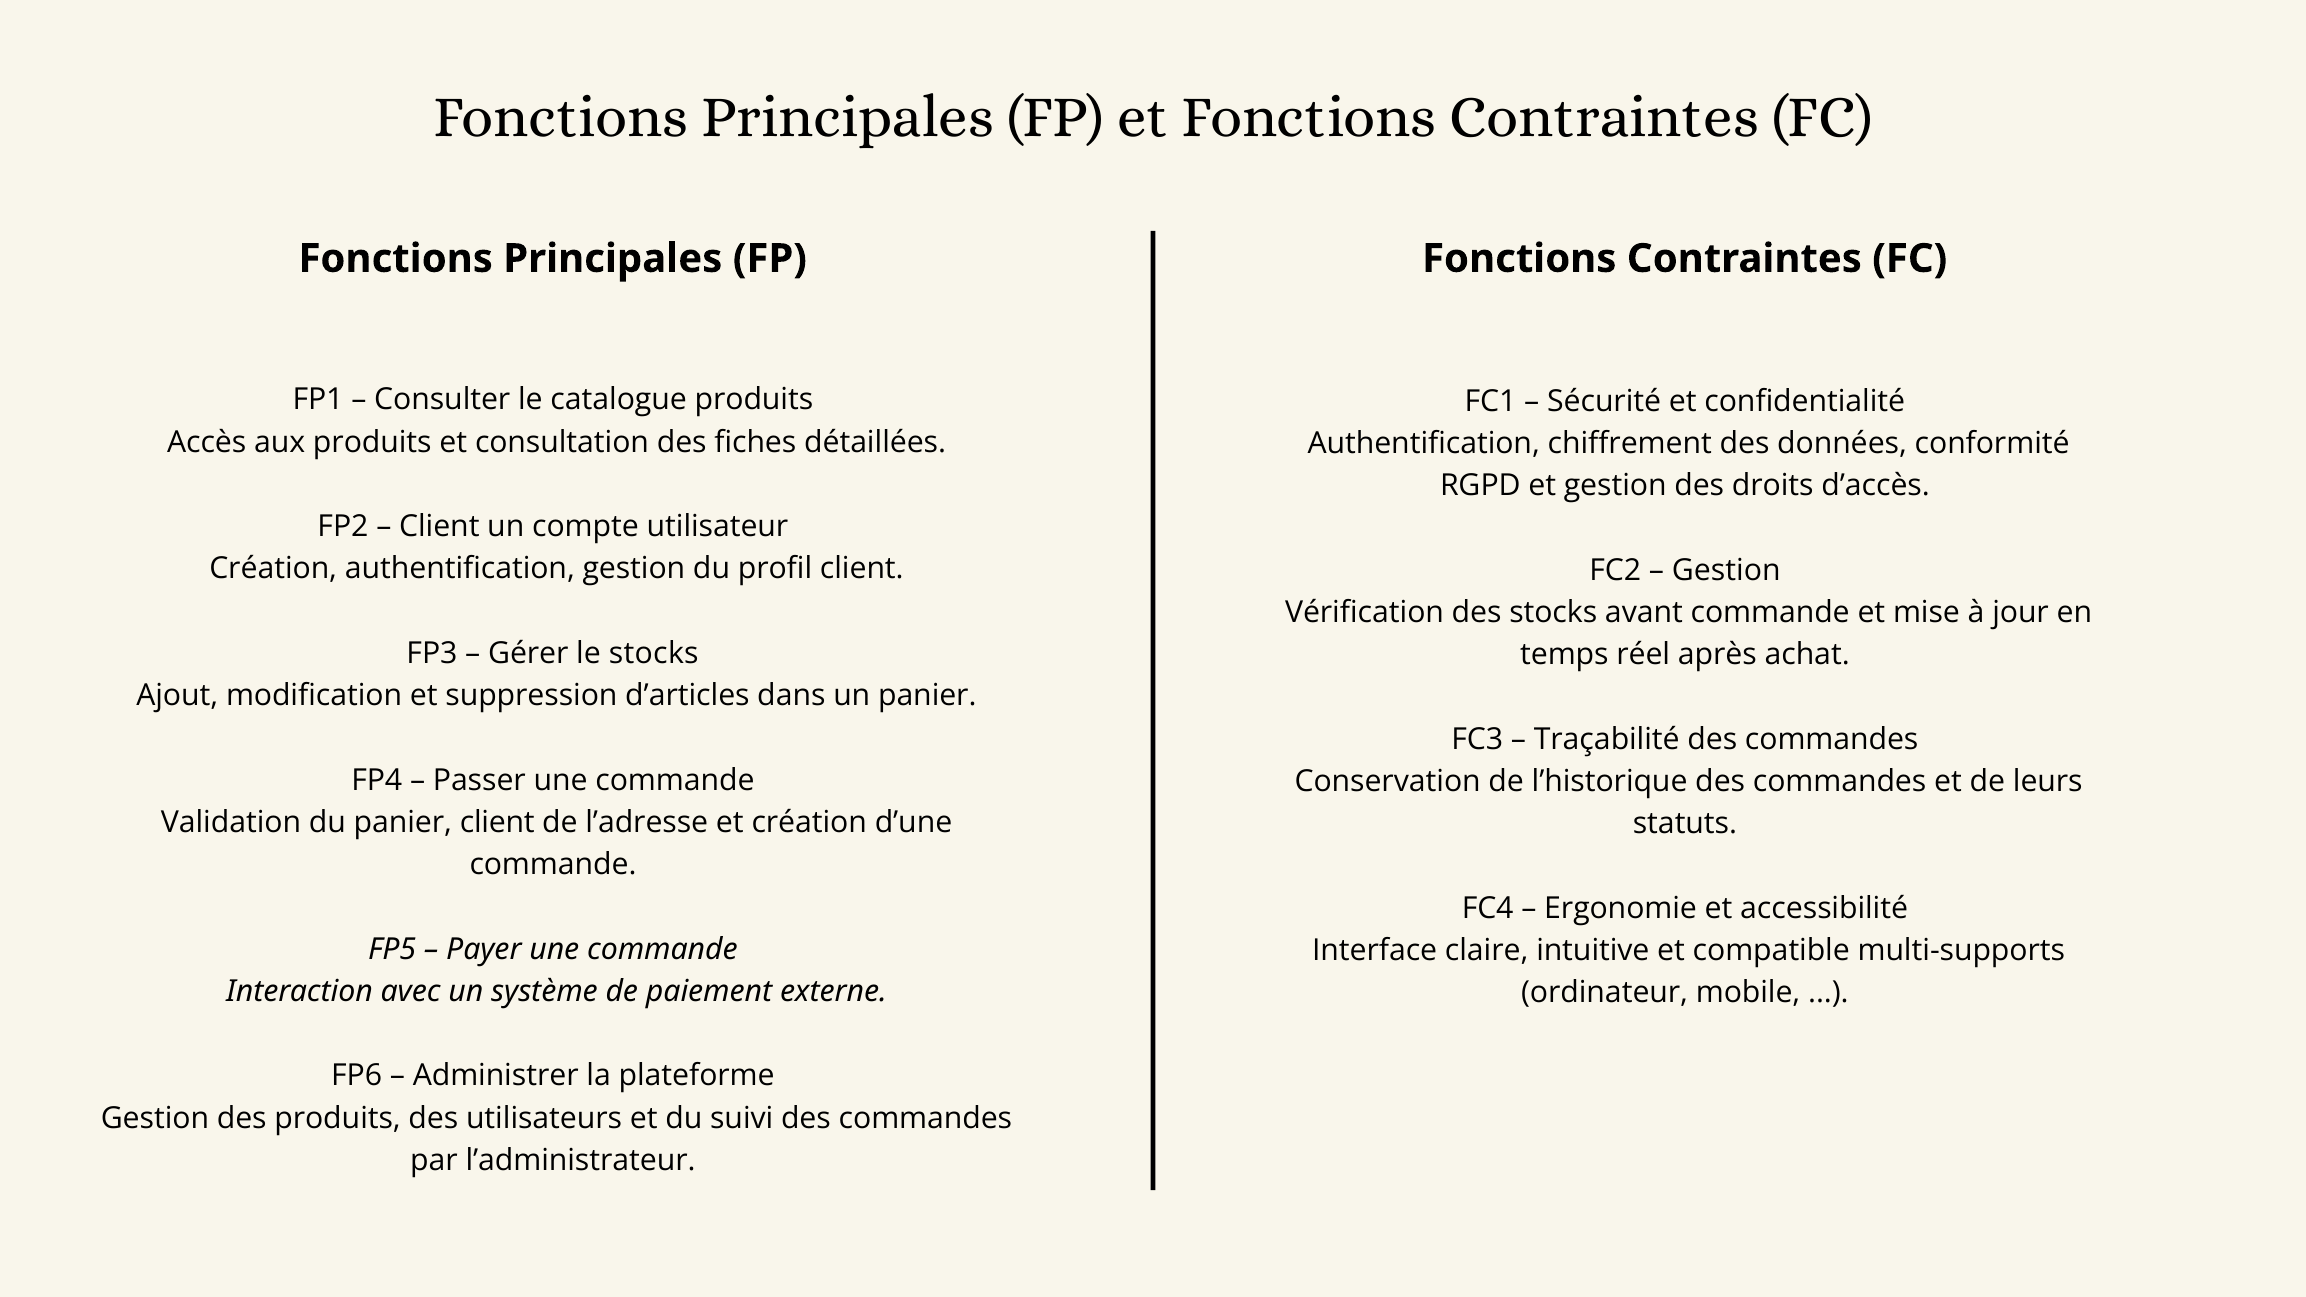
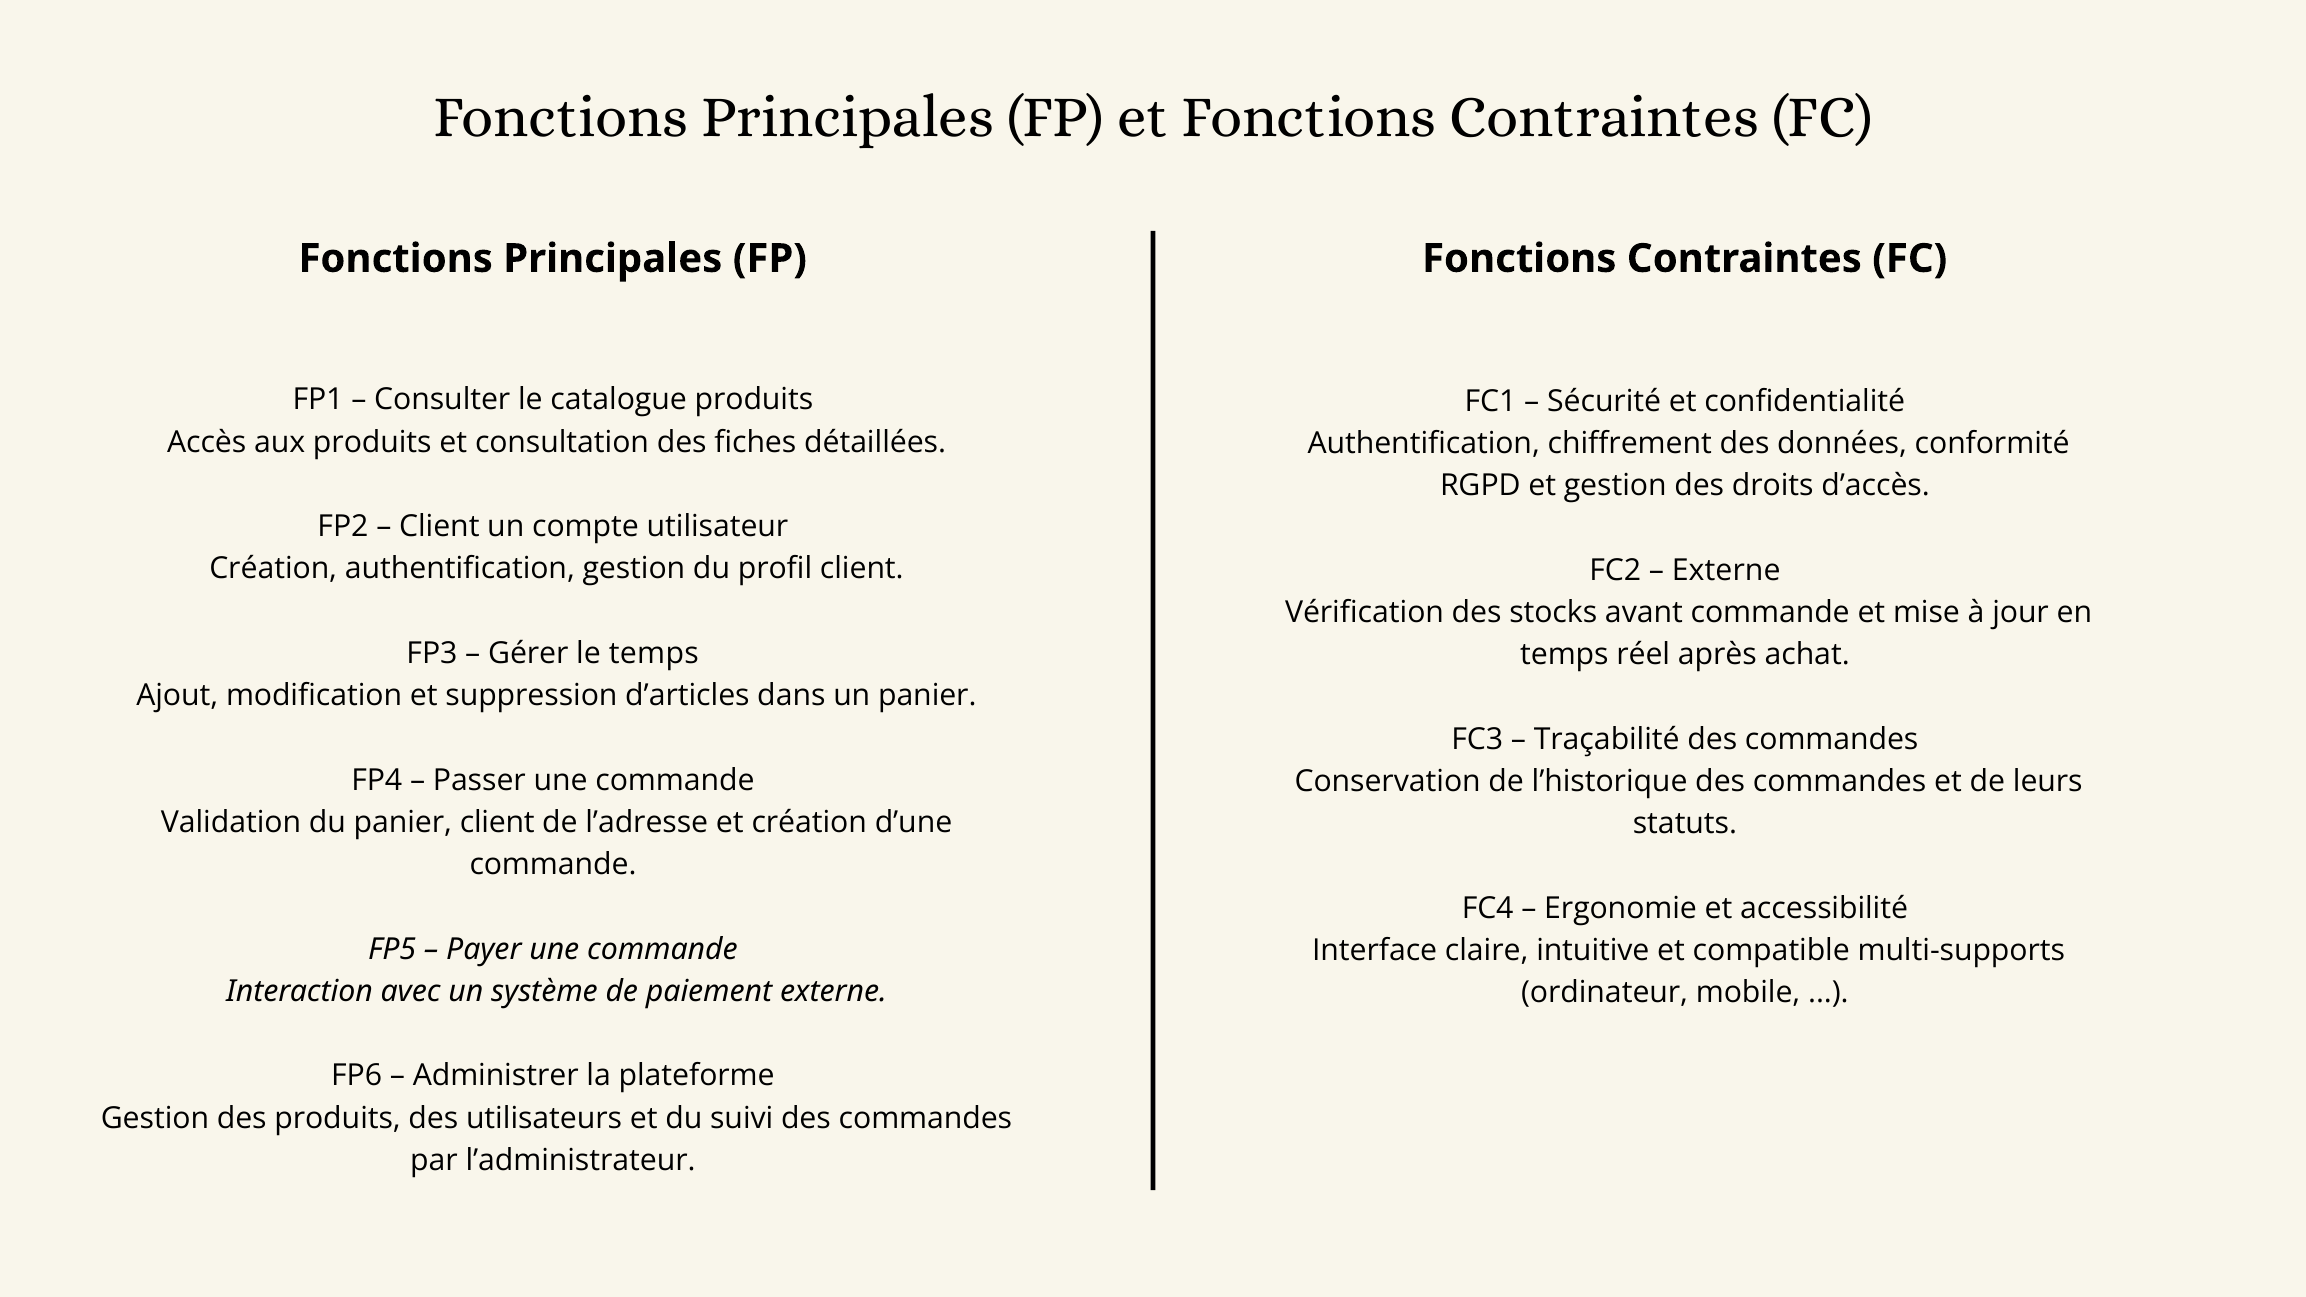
Gestion: Gestion -> Externe (1726, 570)
le stocks: stocks -> temps (654, 653)
